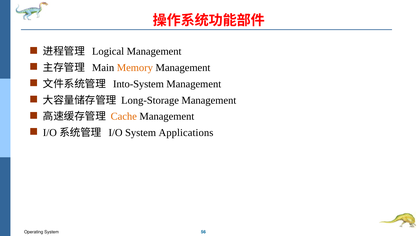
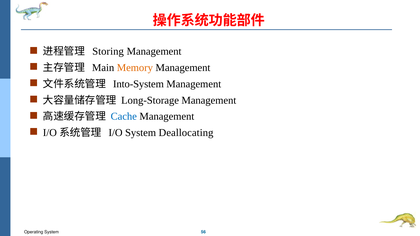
Logical: Logical -> Storing (108, 52)
Cache colour: orange -> blue (124, 117)
Applications: Applications -> Deallocating (186, 133)
